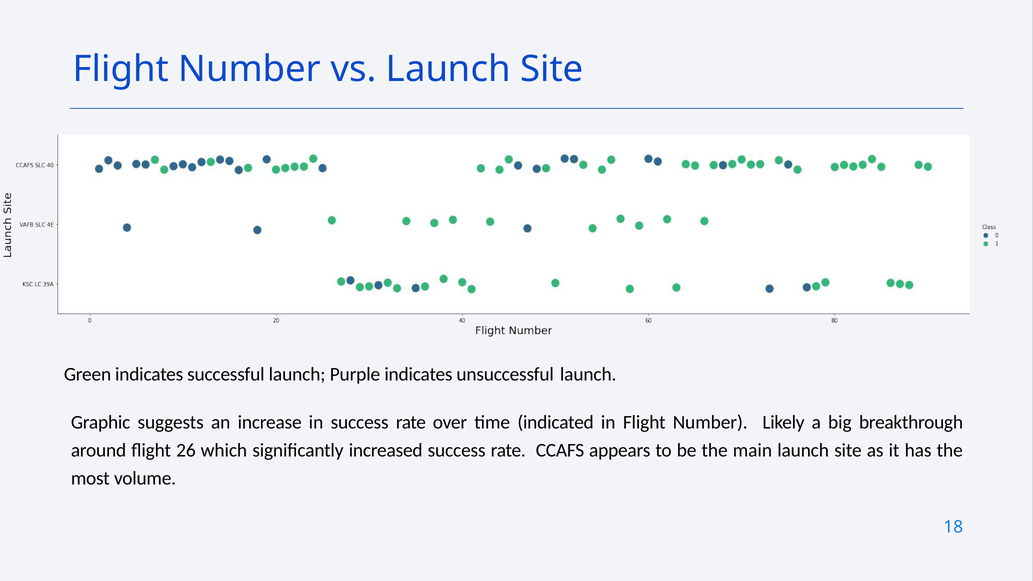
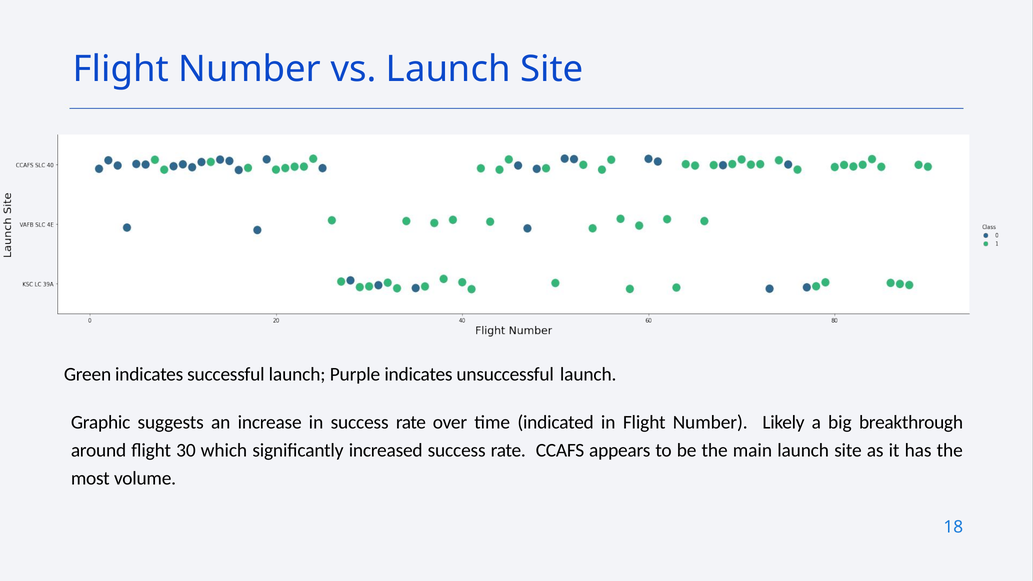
26: 26 -> 30 (186, 450)
